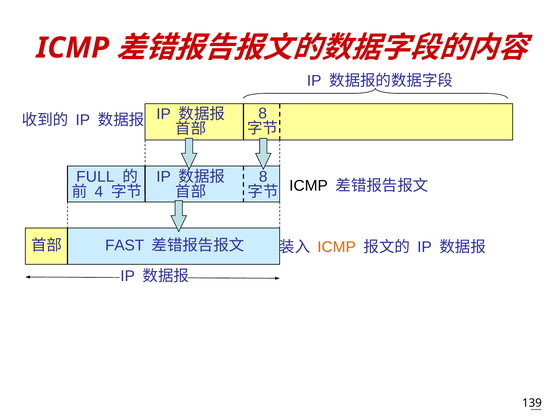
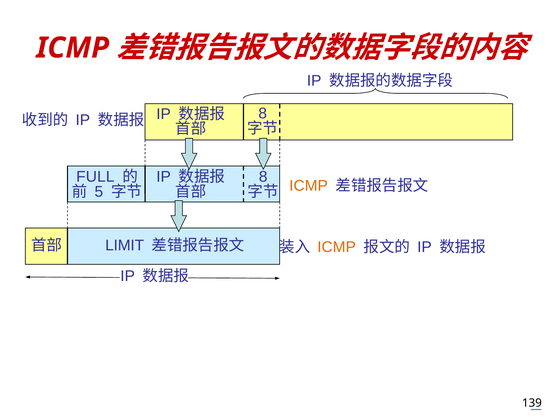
ICMP colour: black -> orange (309, 186)
4: 4 -> 5 (99, 192)
FAST: FAST -> LIMIT (125, 245)
